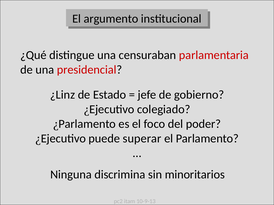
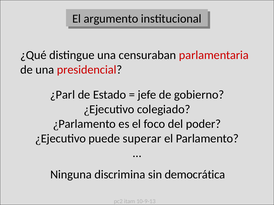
¿Linz: ¿Linz -> ¿Parl (63, 95)
minoritarios: minoritarios -> democrática (195, 175)
